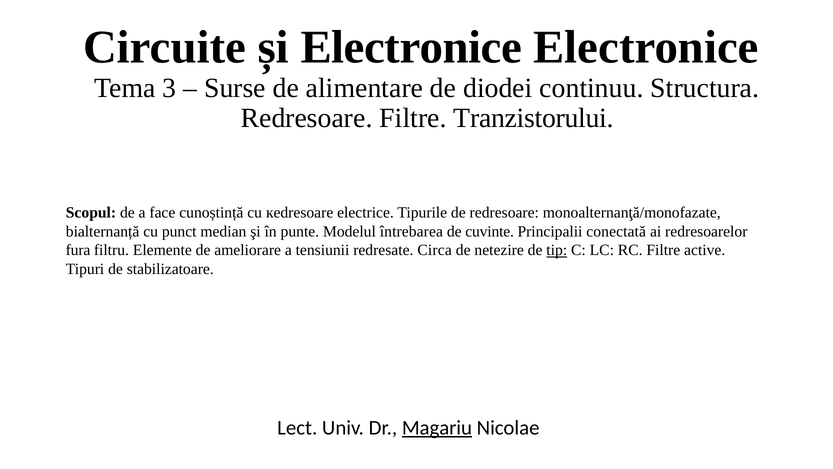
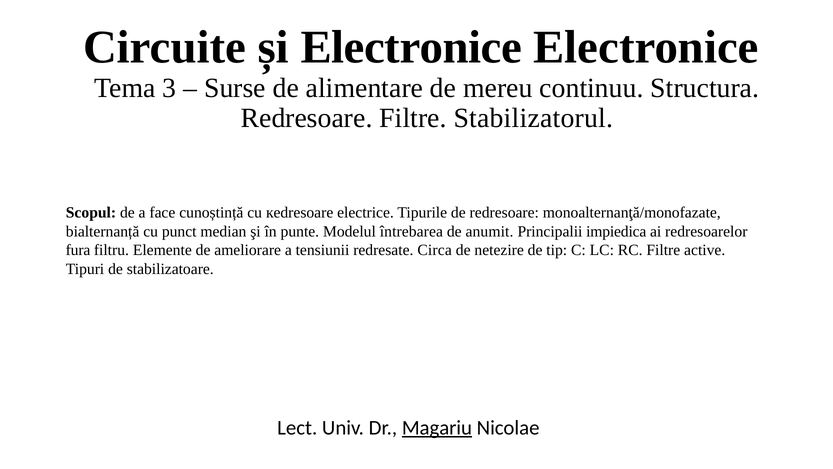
diodei: diodei -> mereu (498, 88)
Tranzistorului: Tranzistorului -> Stabilizatorul (533, 118)
cuvinte: cuvinte -> anumit (489, 231)
conectată: conectată -> impiedica (616, 231)
tip underline: present -> none (557, 250)
